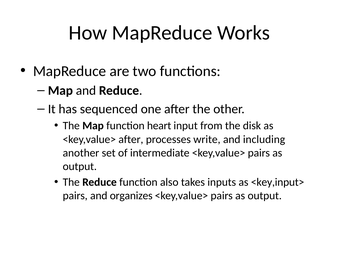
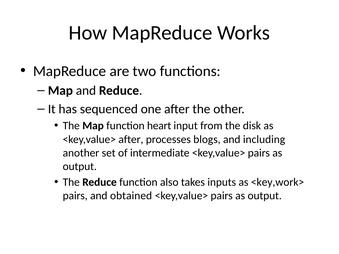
write: write -> blogs (207, 139)
<key,input>: <key,input> -> <key,work> (278, 182)
organizes: organizes -> obtained (131, 196)
